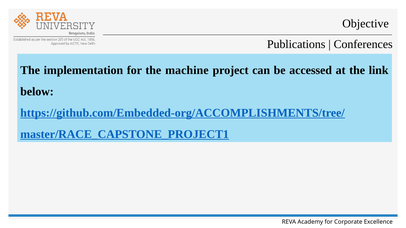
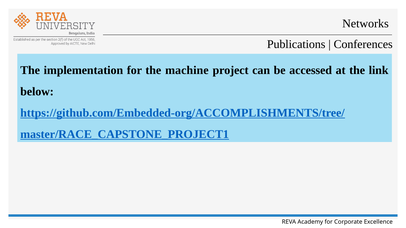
Objective: Objective -> Networks (366, 24)
